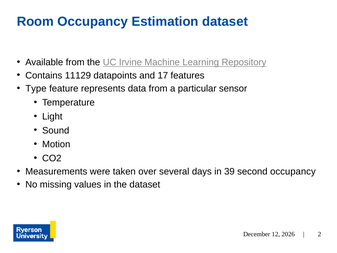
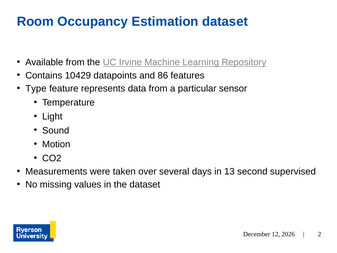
11129: 11129 -> 10429 (78, 75)
17: 17 -> 86 (163, 75)
39: 39 -> 13 (229, 171)
second occupancy: occupancy -> supervised (293, 171)
